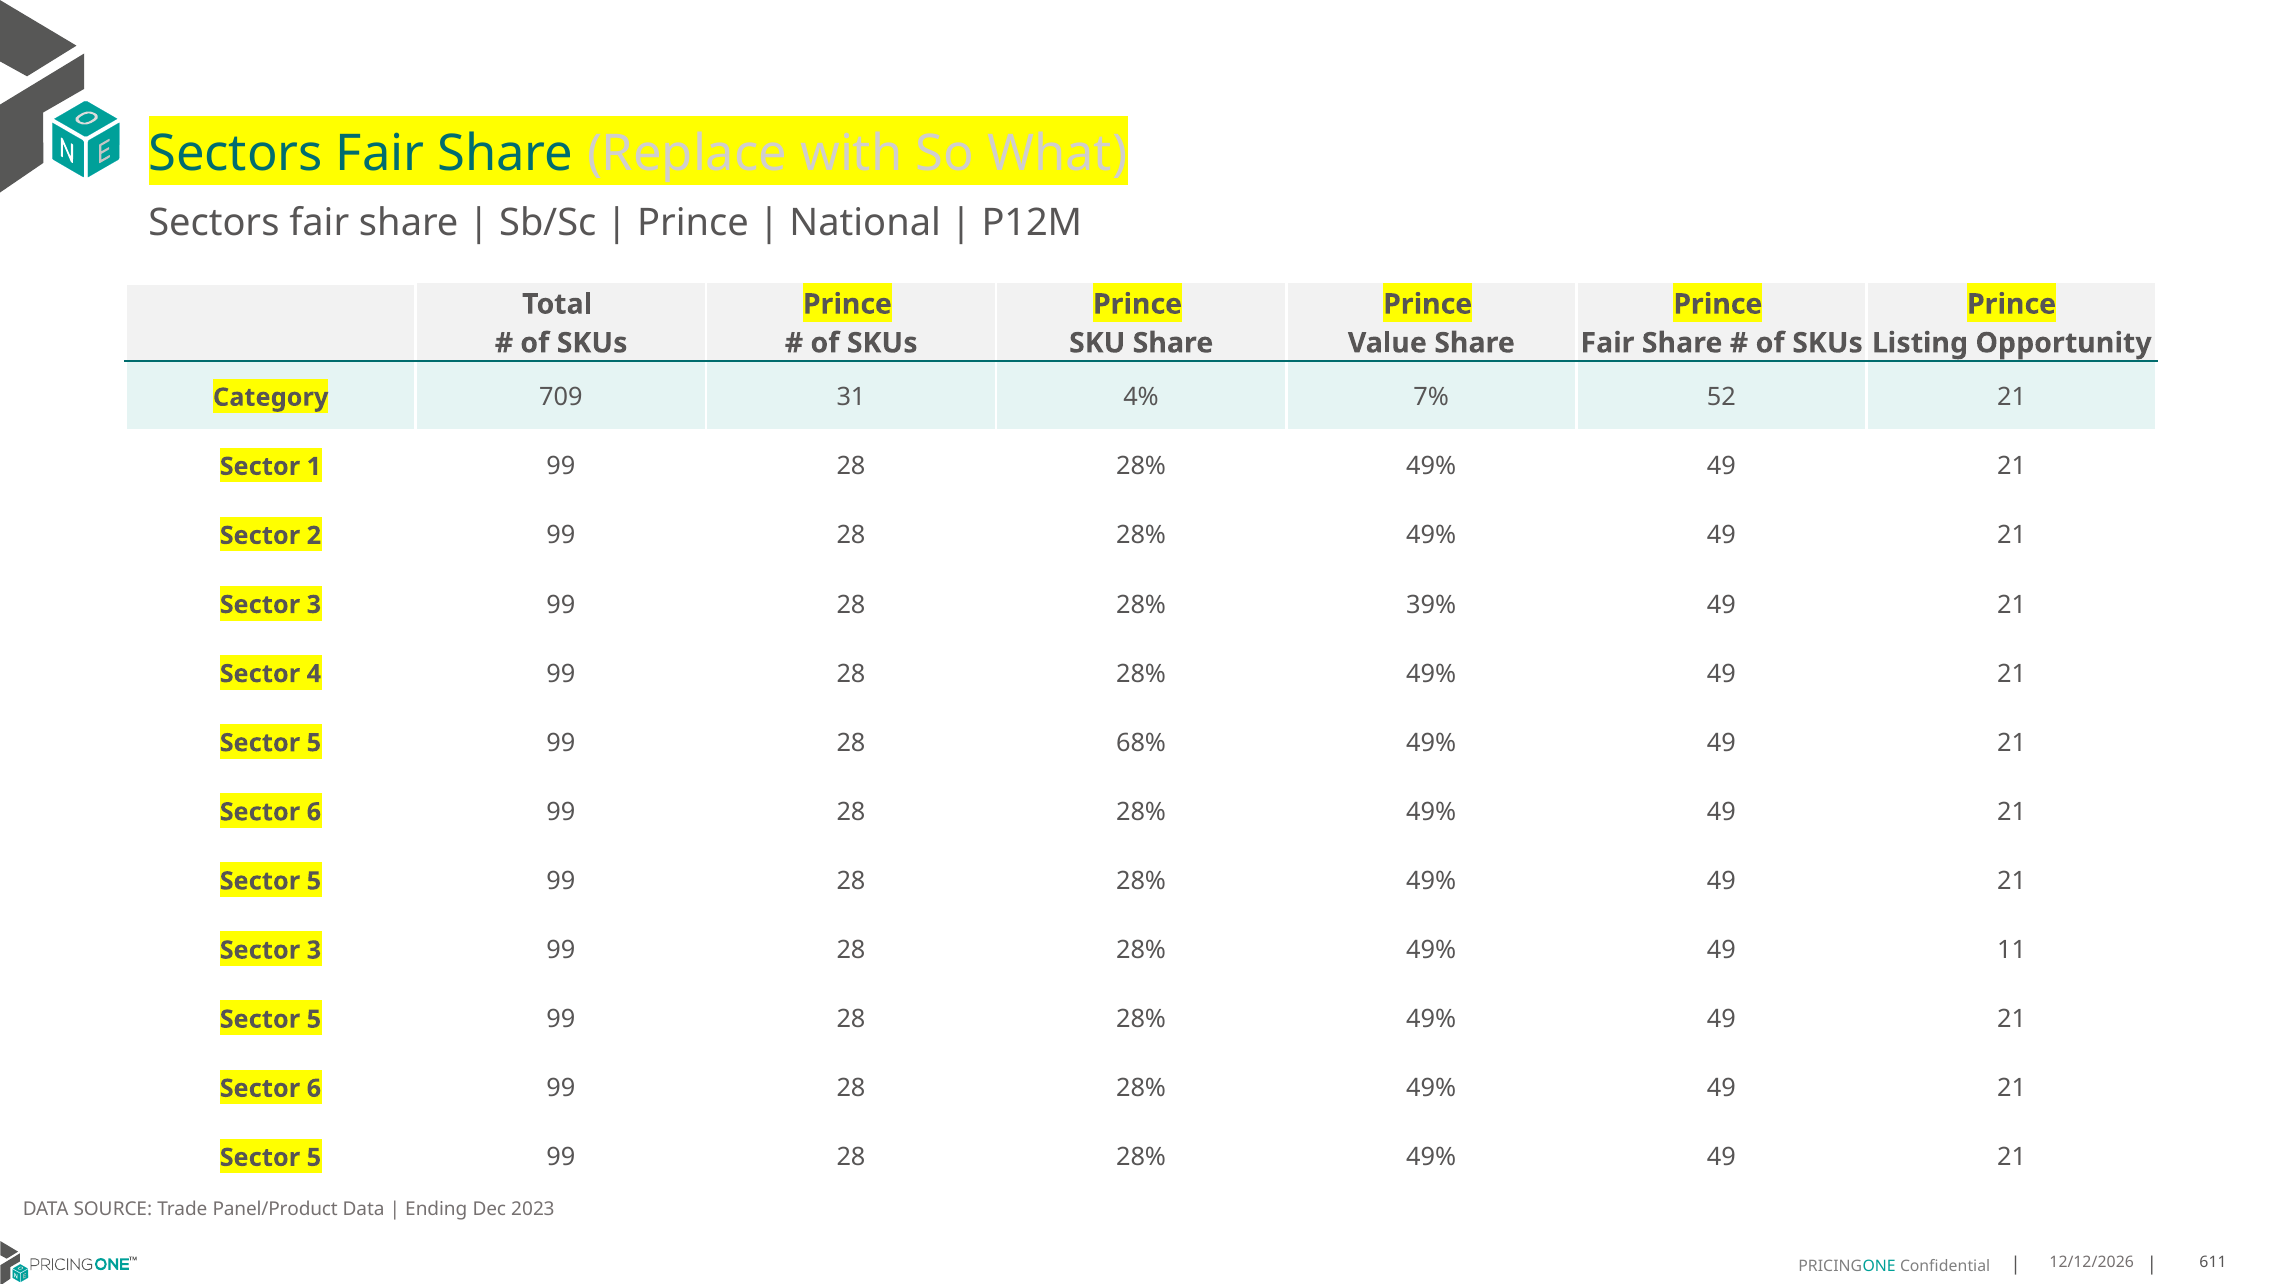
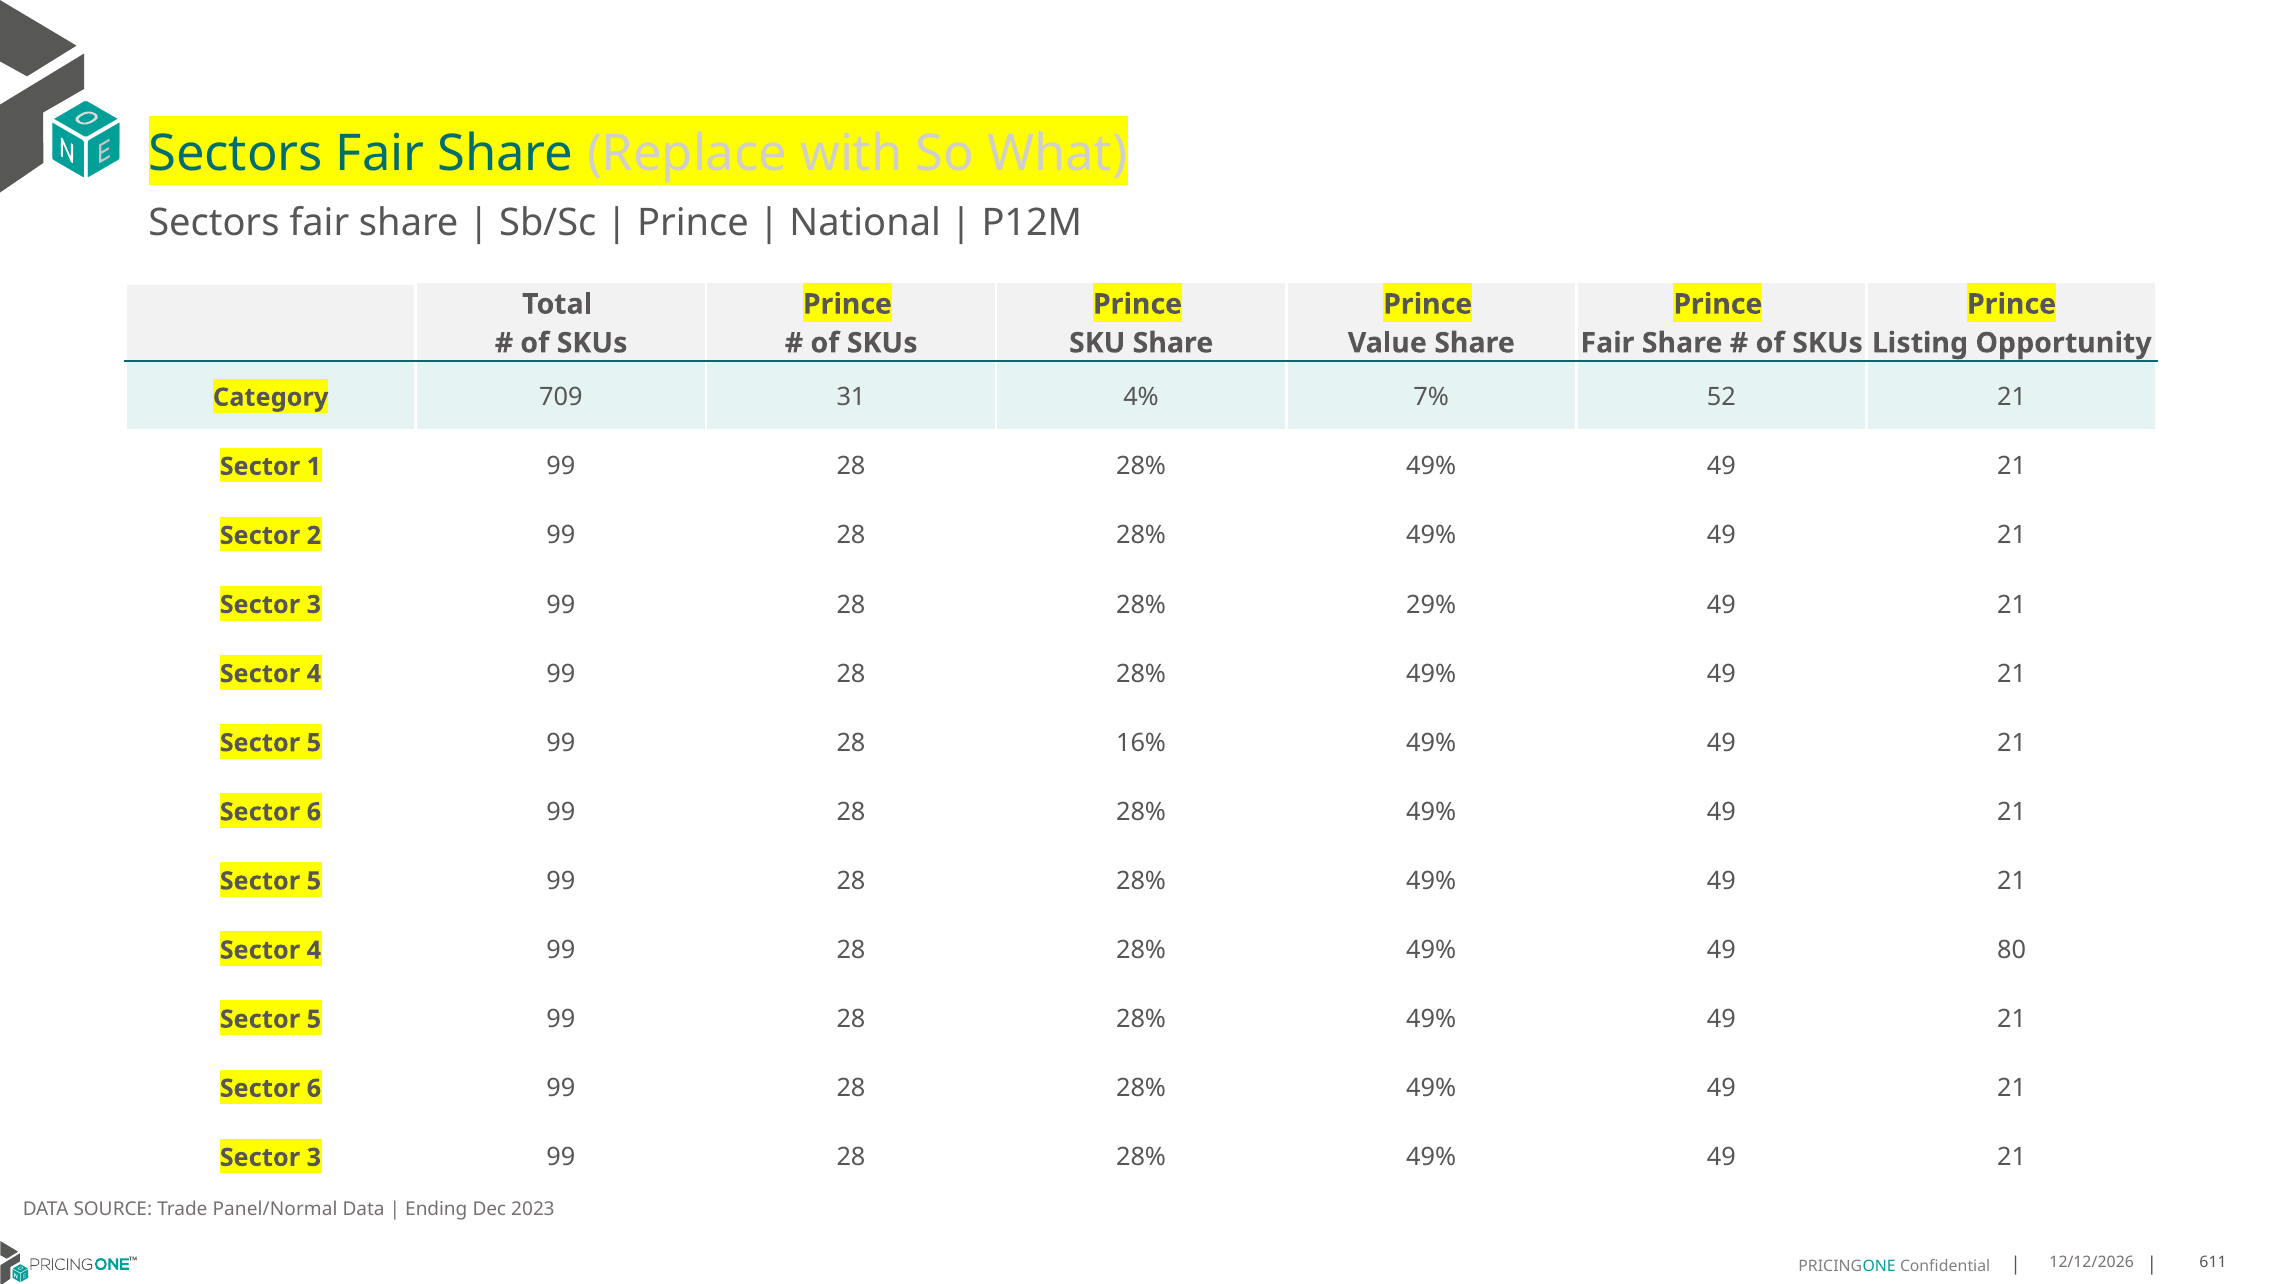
39%: 39% -> 29% (1431, 605)
68%: 68% -> 16% (1141, 743)
3: 3 -> 4 (314, 950)
11: 11 -> 80 (2012, 950)
5: 5 -> 3 (314, 1158)
Panel/Product: Panel/Product -> Panel/Normal (275, 1210)
